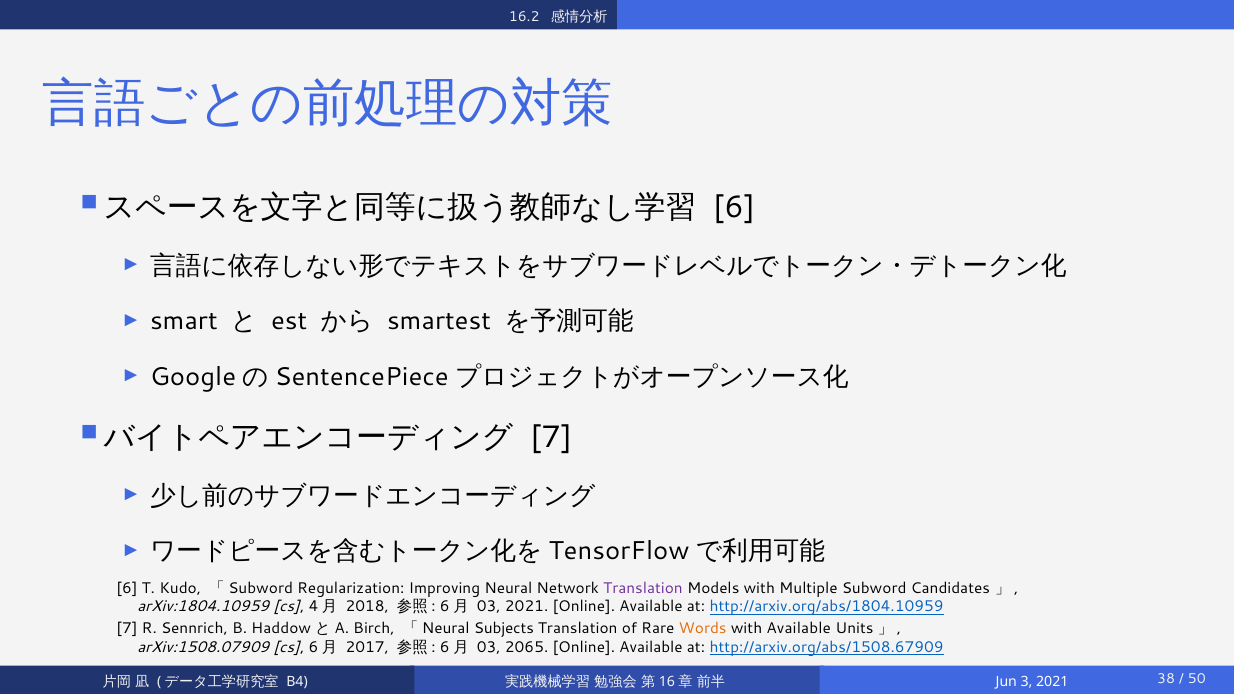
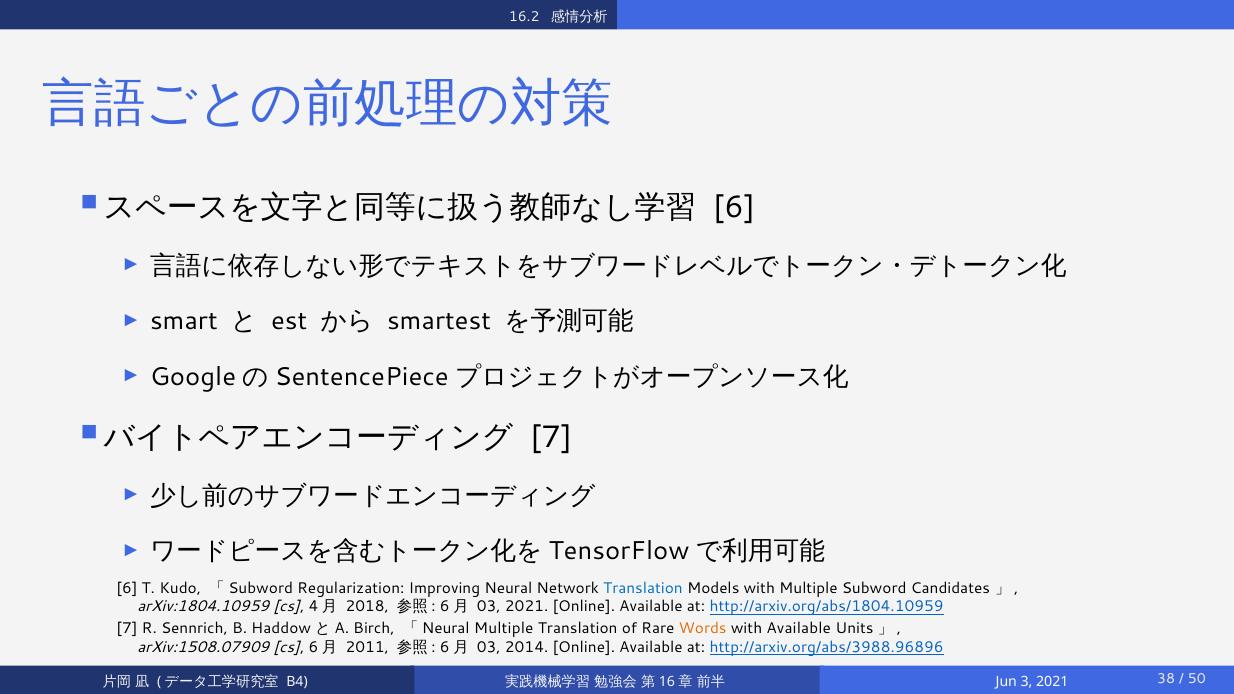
Translation colour: purple -> blue (643, 588)
「Neural Subjects: Subjects -> Multiple (504, 629)
2017: 2017 -> 2011 (367, 647)
2065: 2065 -> 2014 (527, 647)
http://arxiv.org/abs/1508.67909: http://arxiv.org/abs/1508.67909 -> http://arxiv.org/abs/3988.96896 (827, 647)
